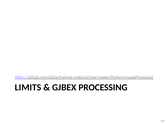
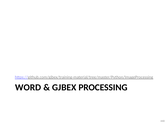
LIMITS: LIMITS -> WORD (28, 88)
